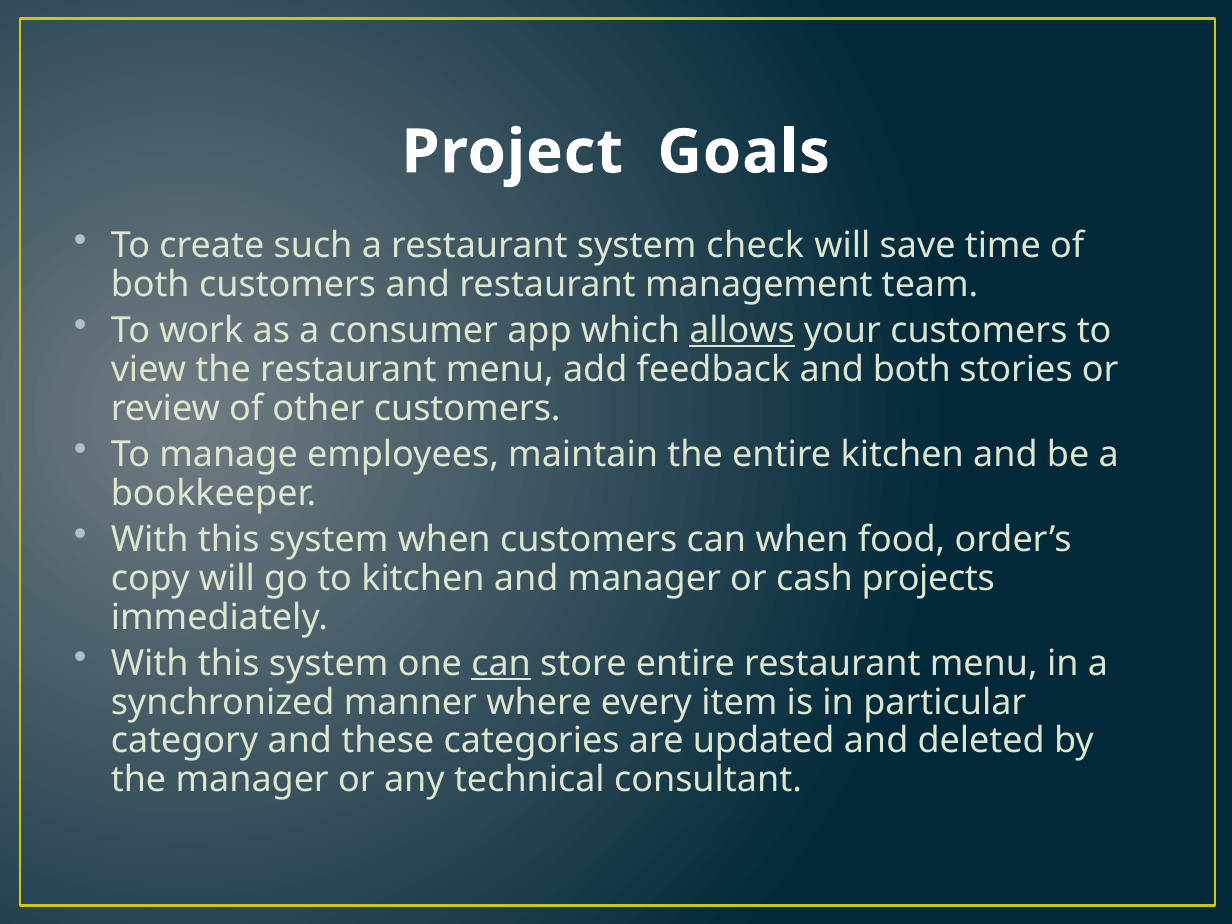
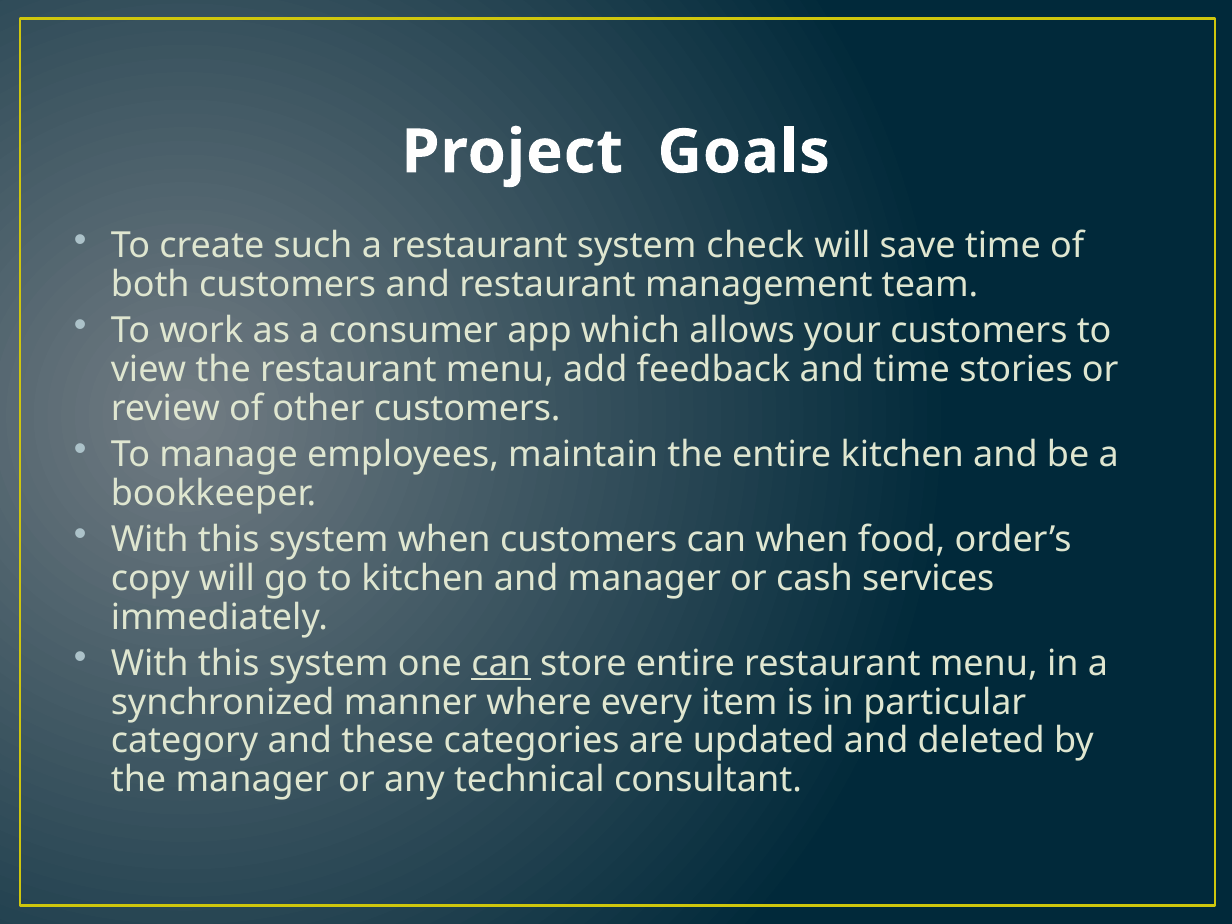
allows underline: present -> none (742, 331)
and both: both -> time (912, 370)
projects: projects -> services (928, 578)
